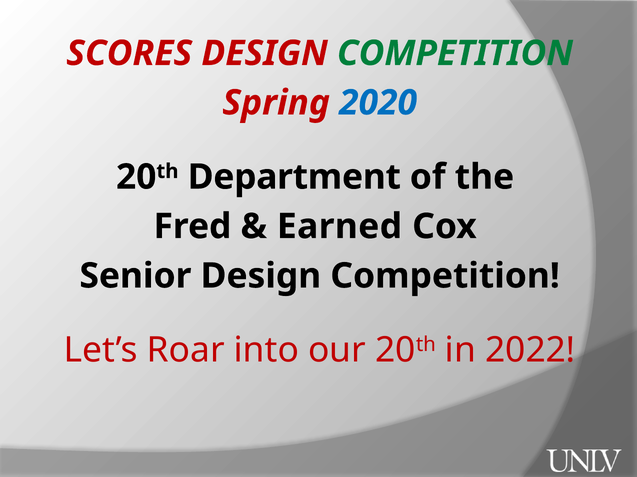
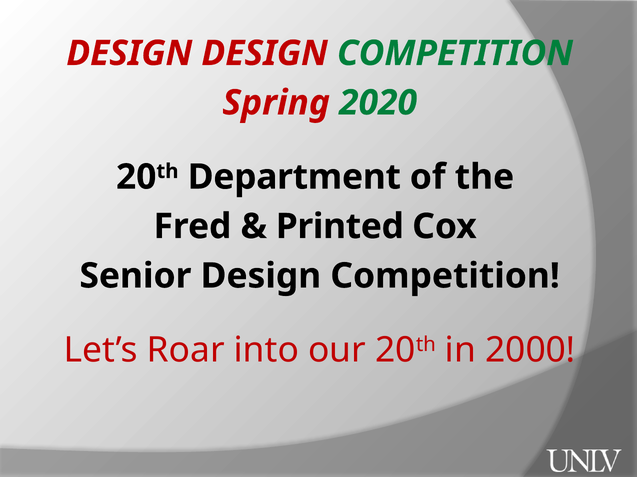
SCORES: SCORES -> DESIGN (129, 53)
2020 colour: blue -> green (378, 103)
Earned: Earned -> Printed (340, 227)
2022: 2022 -> 2000 (530, 351)
